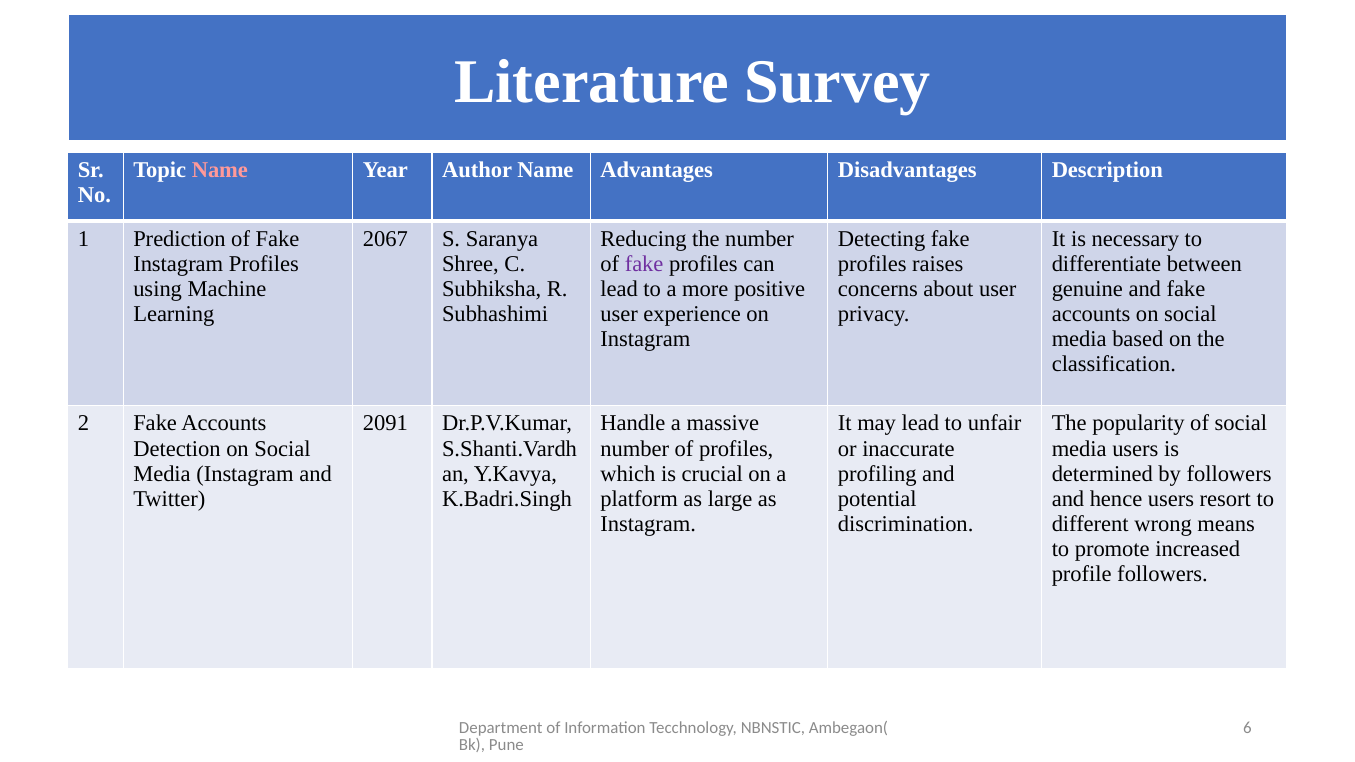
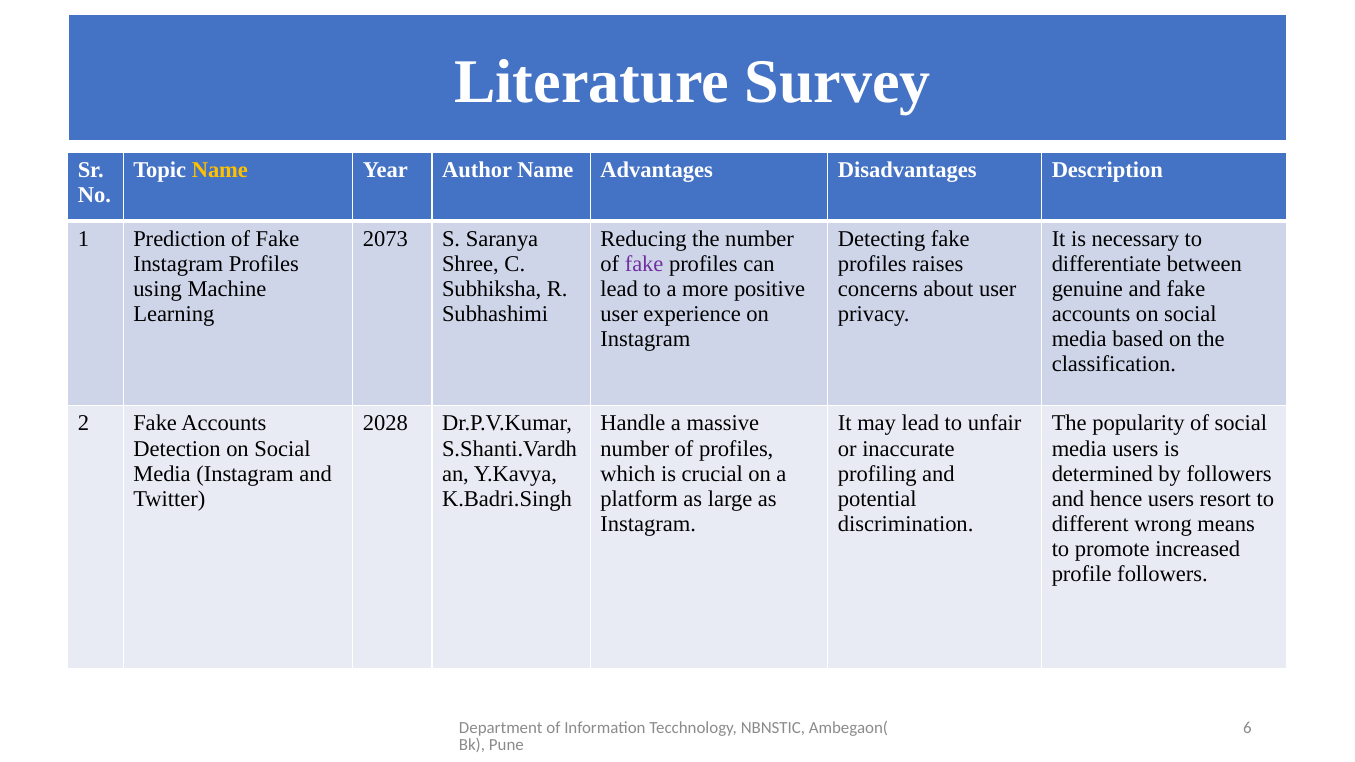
Name colour: pink -> yellow (220, 170)
2067: 2067 -> 2073 (385, 239)
2091: 2091 -> 2028 (385, 424)
